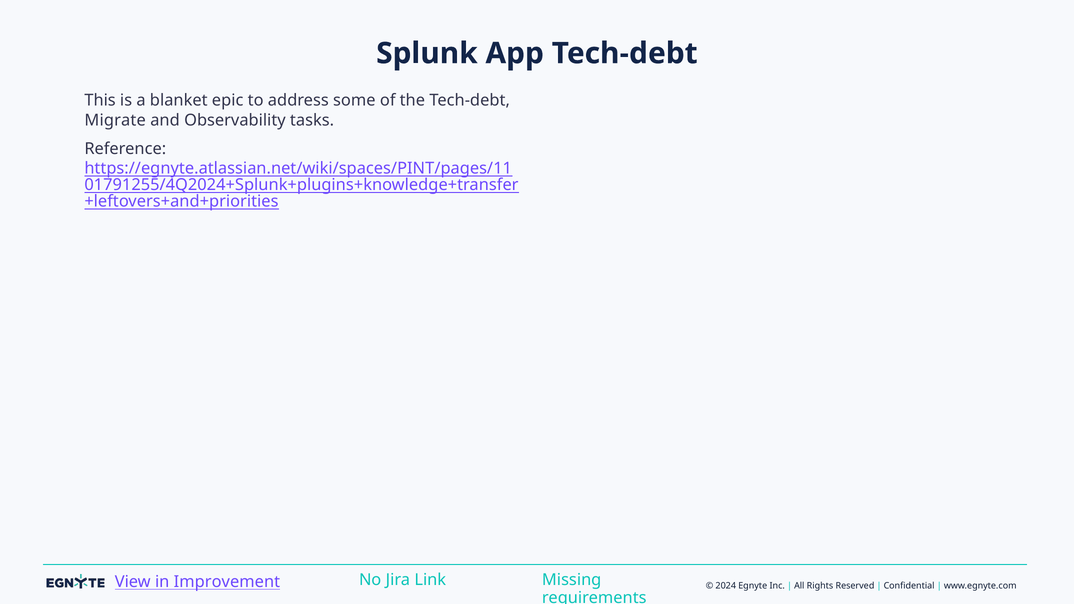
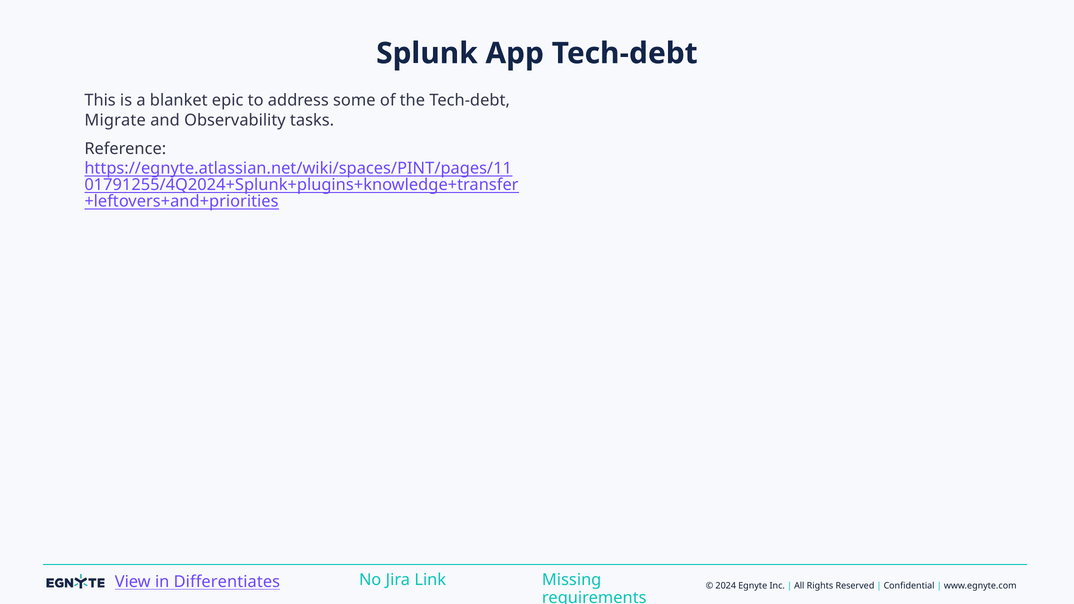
Improvement: Improvement -> Differentiates (227, 582)
